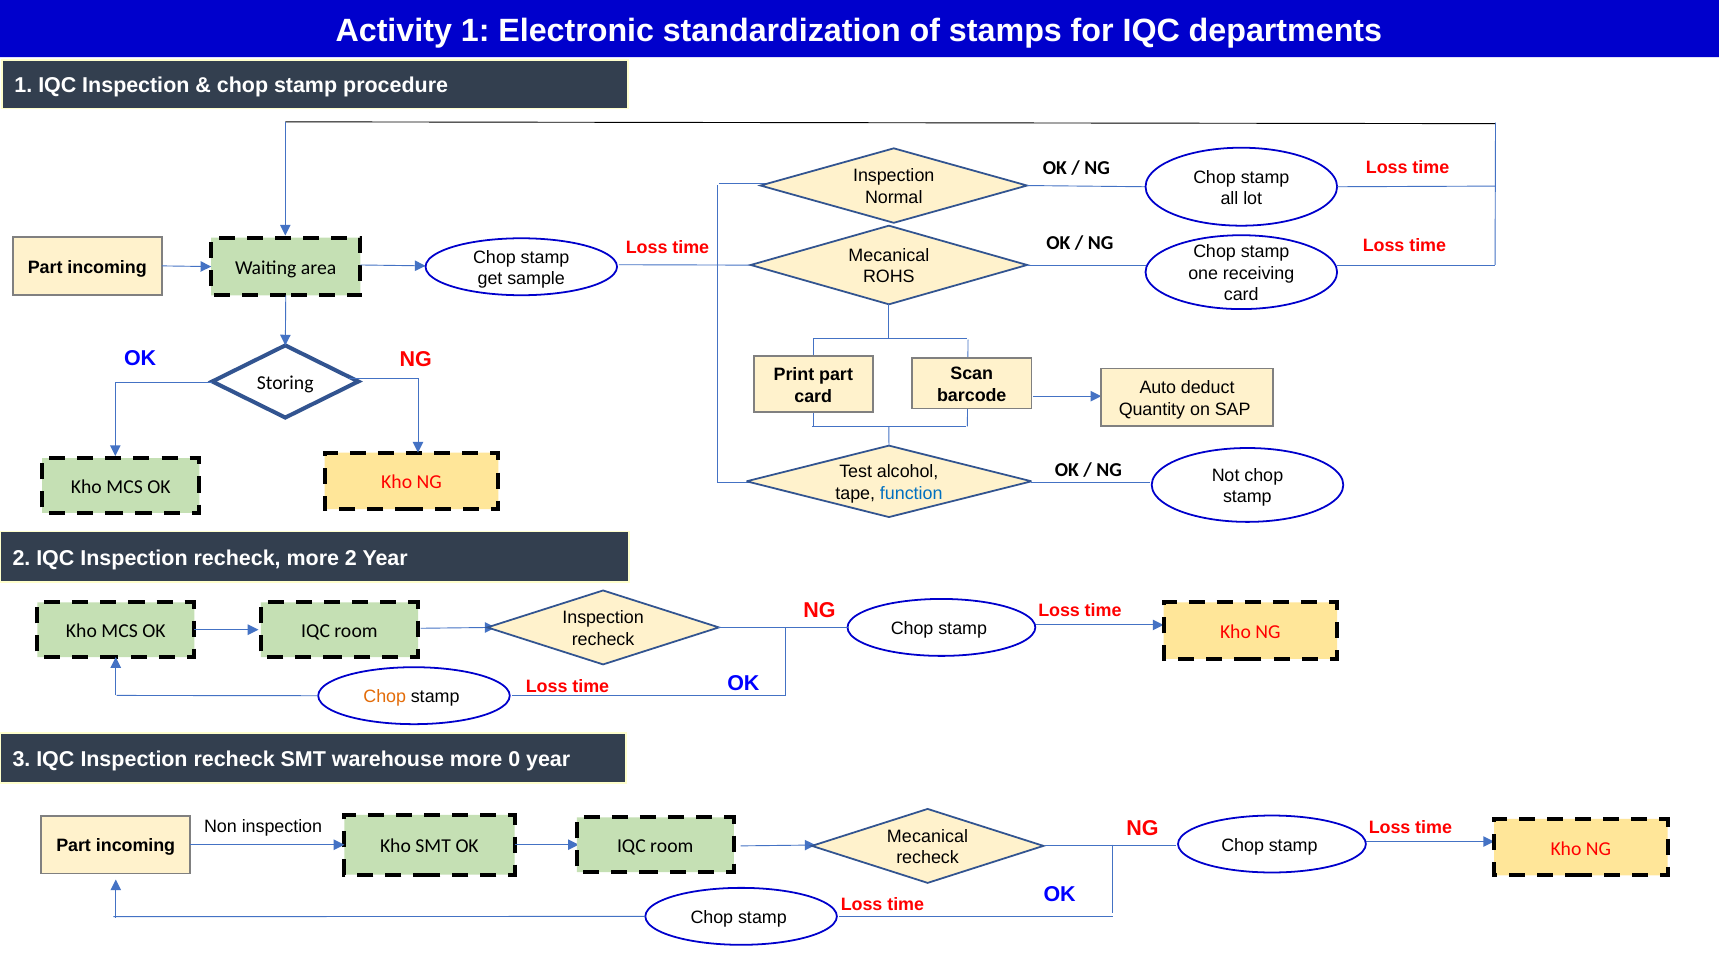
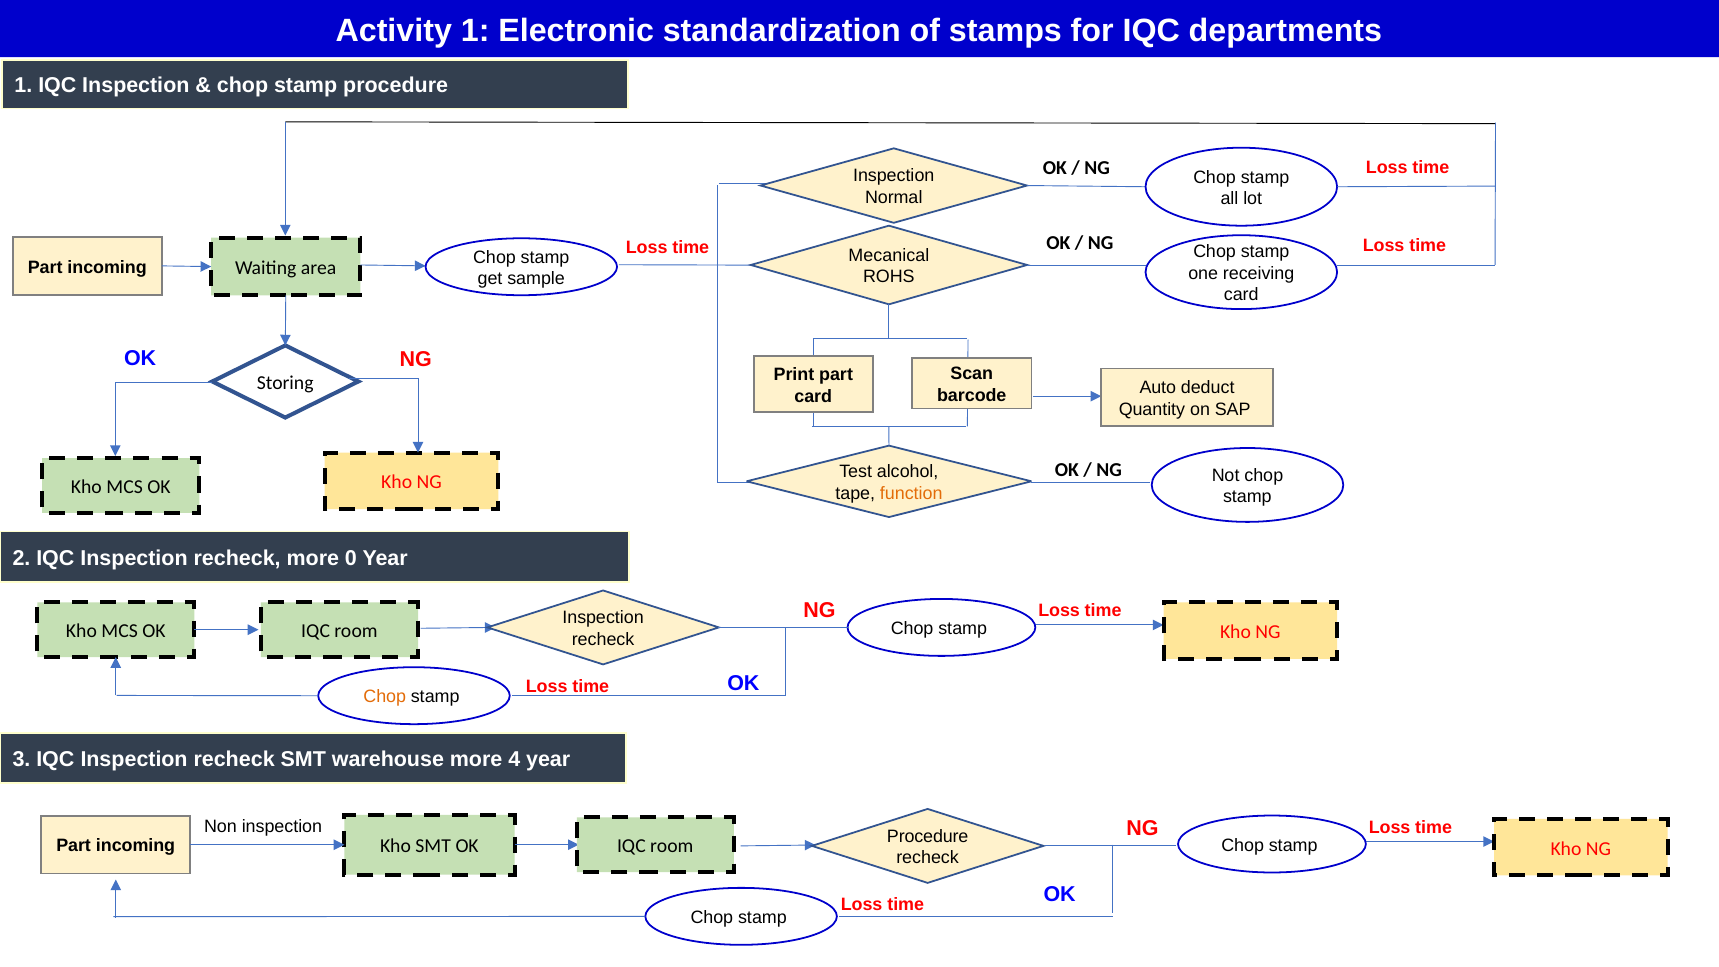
function colour: blue -> orange (911, 493)
more 2: 2 -> 0 (351, 558)
0: 0 -> 4 (514, 760)
Mecanical: Mecanical -> Procedure (928, 836)
